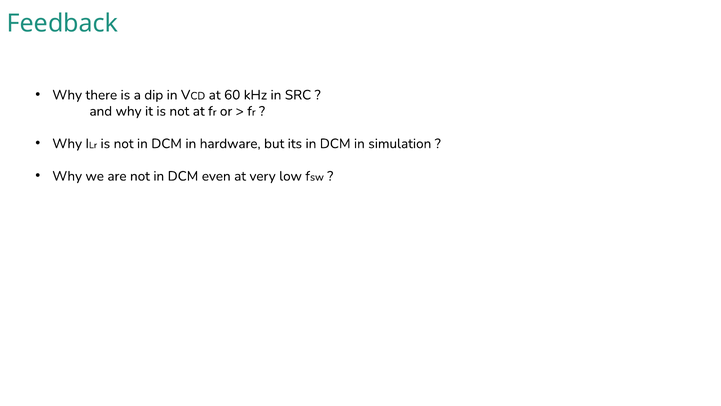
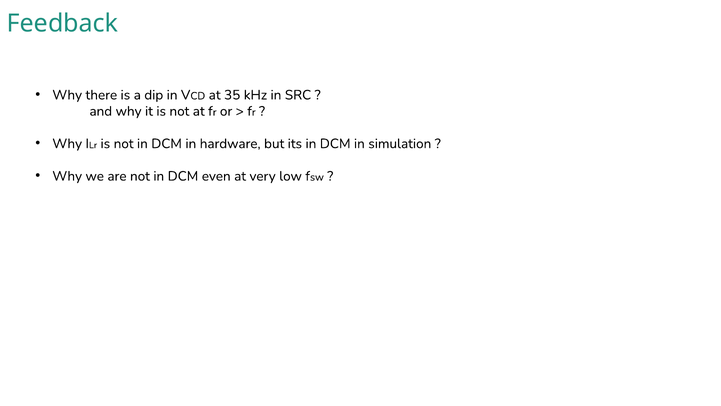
60: 60 -> 35 (232, 95)
